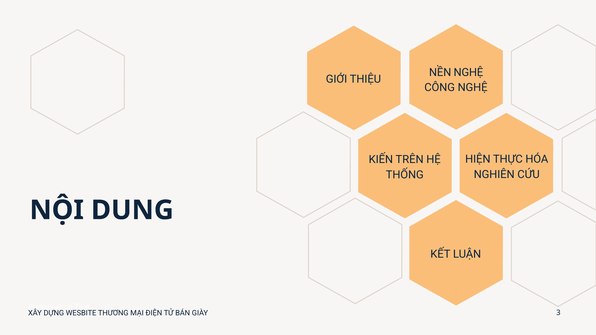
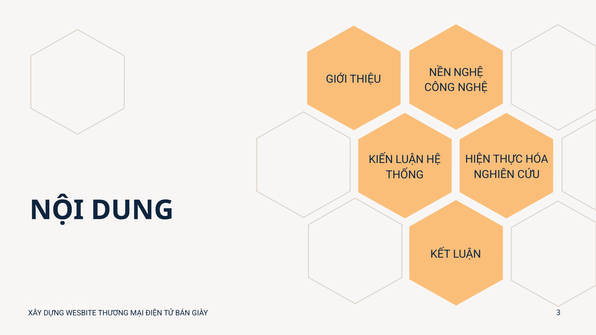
KIẾN TRÊN: TRÊN -> LUẬN (410, 160)
